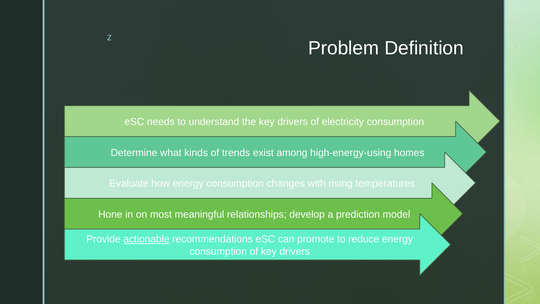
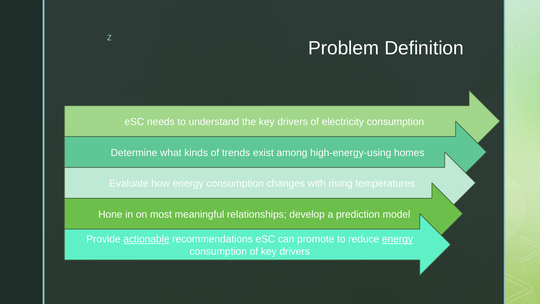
energy underline: none -> present (397, 239)
